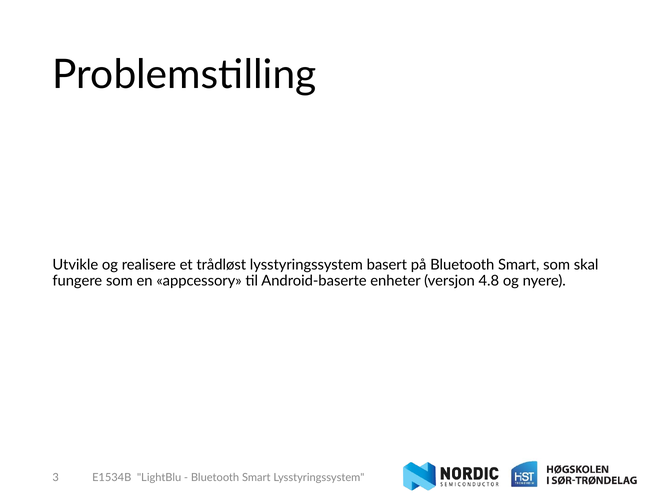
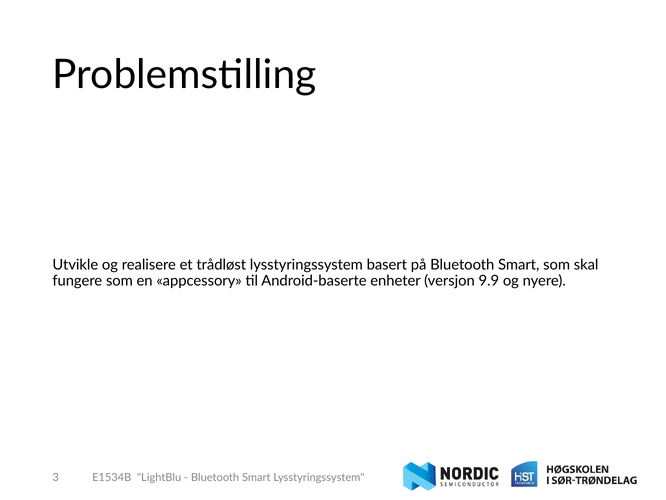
4.8: 4.8 -> 9.9 (489, 281)
